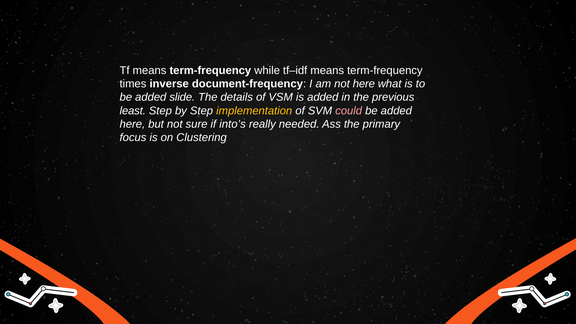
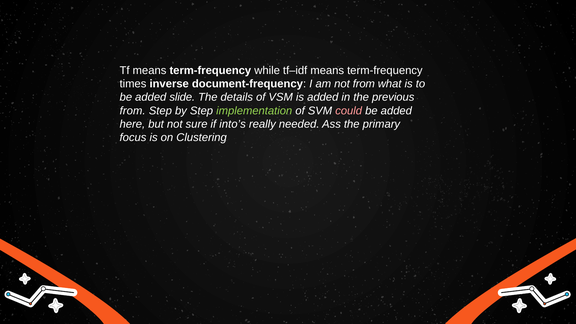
not here: here -> from (364, 84)
least: least -> from (133, 111)
implementation colour: yellow -> light green (254, 111)
